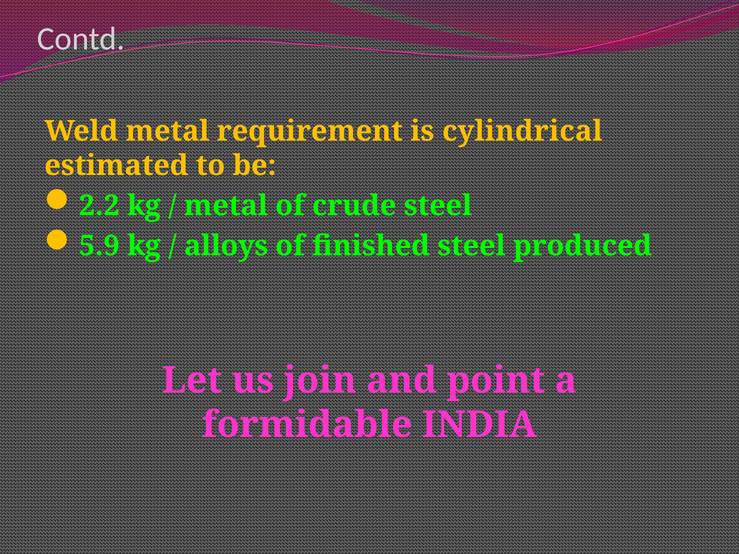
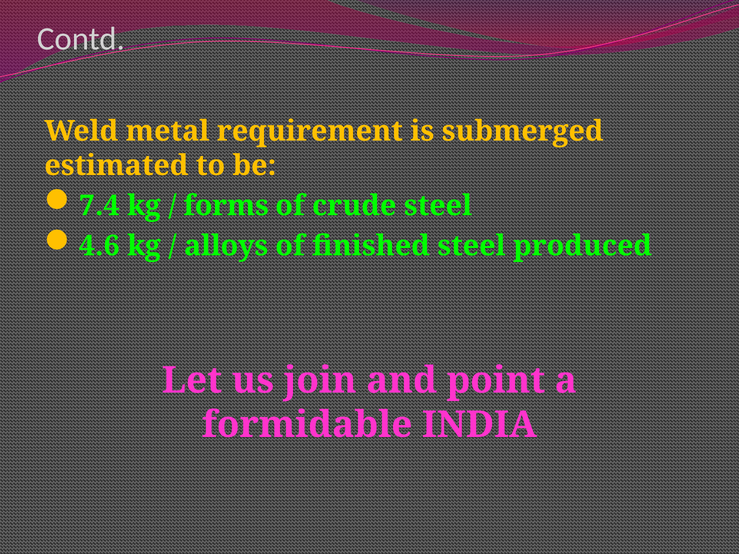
cylindrical: cylindrical -> submerged (523, 131)
2.2: 2.2 -> 7.4 (99, 206)
metal: metal -> forms (226, 206)
5.9: 5.9 -> 4.6 (99, 246)
